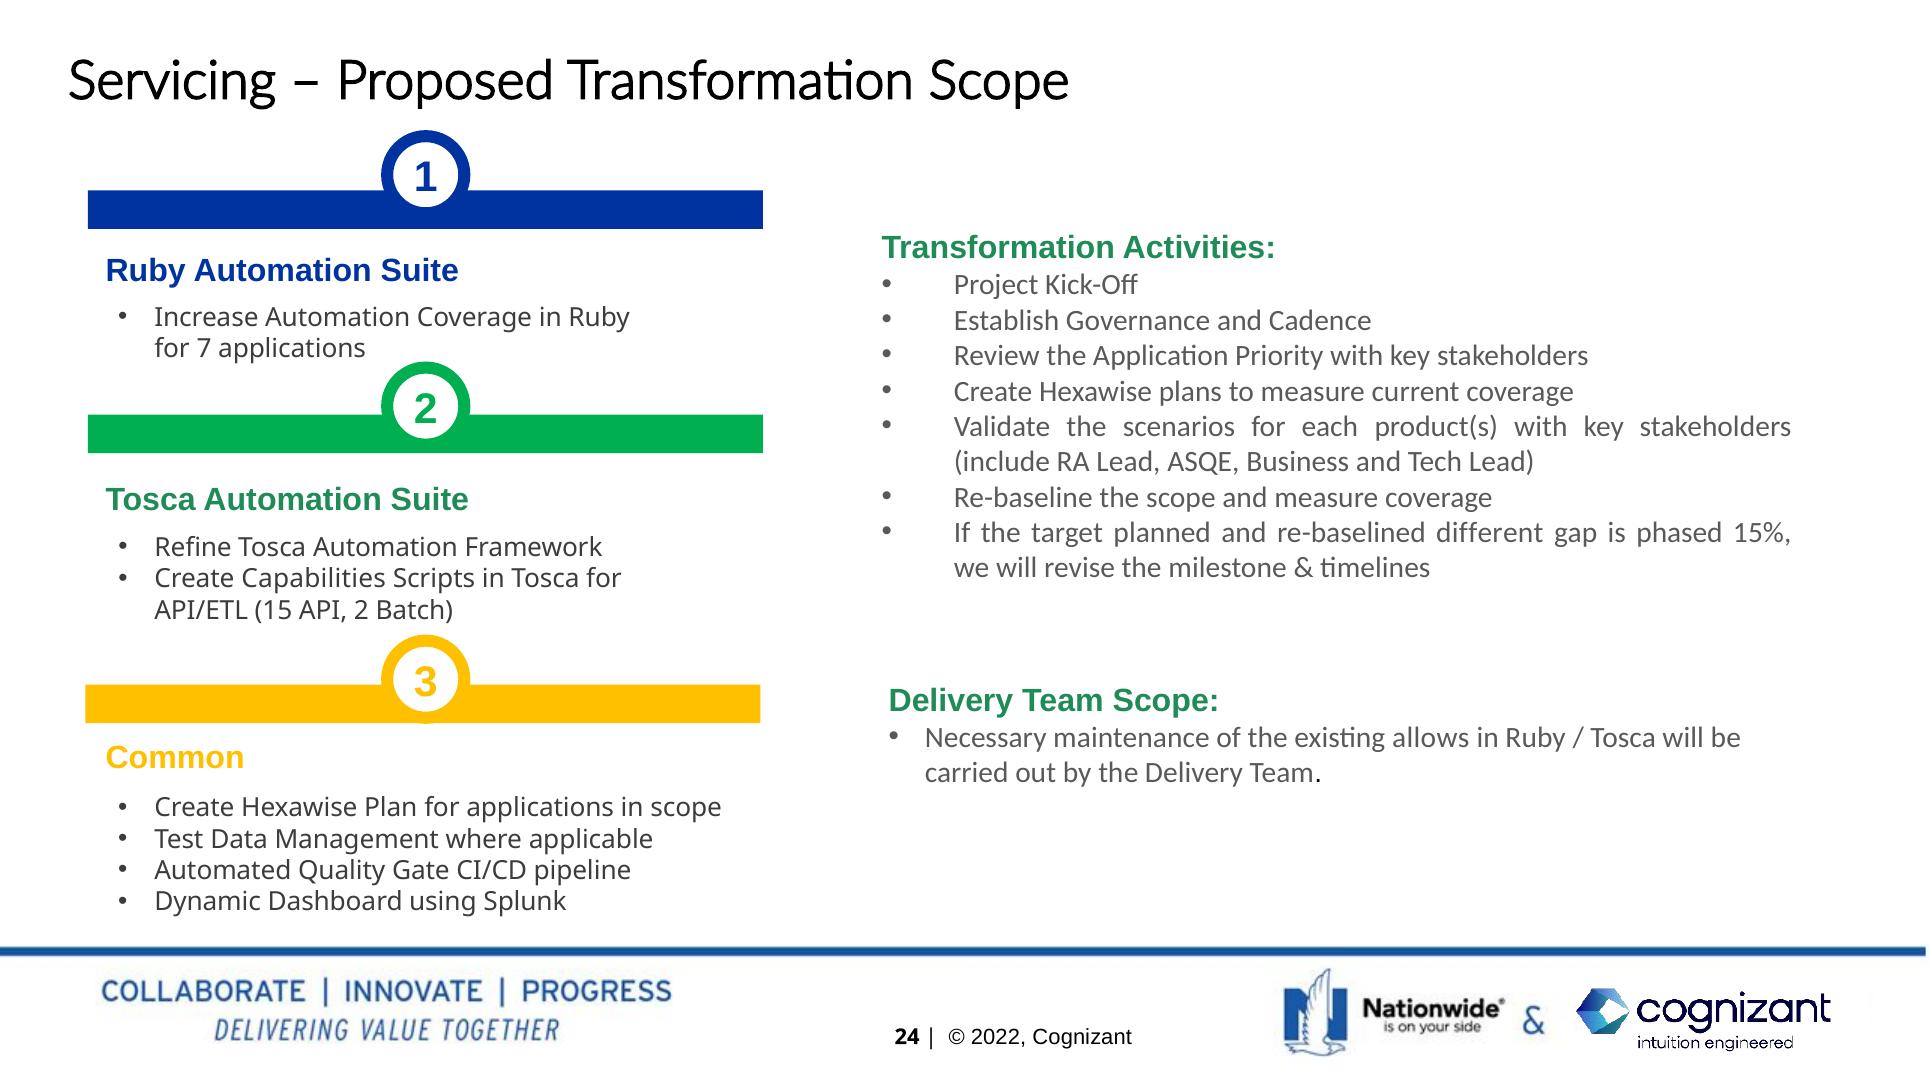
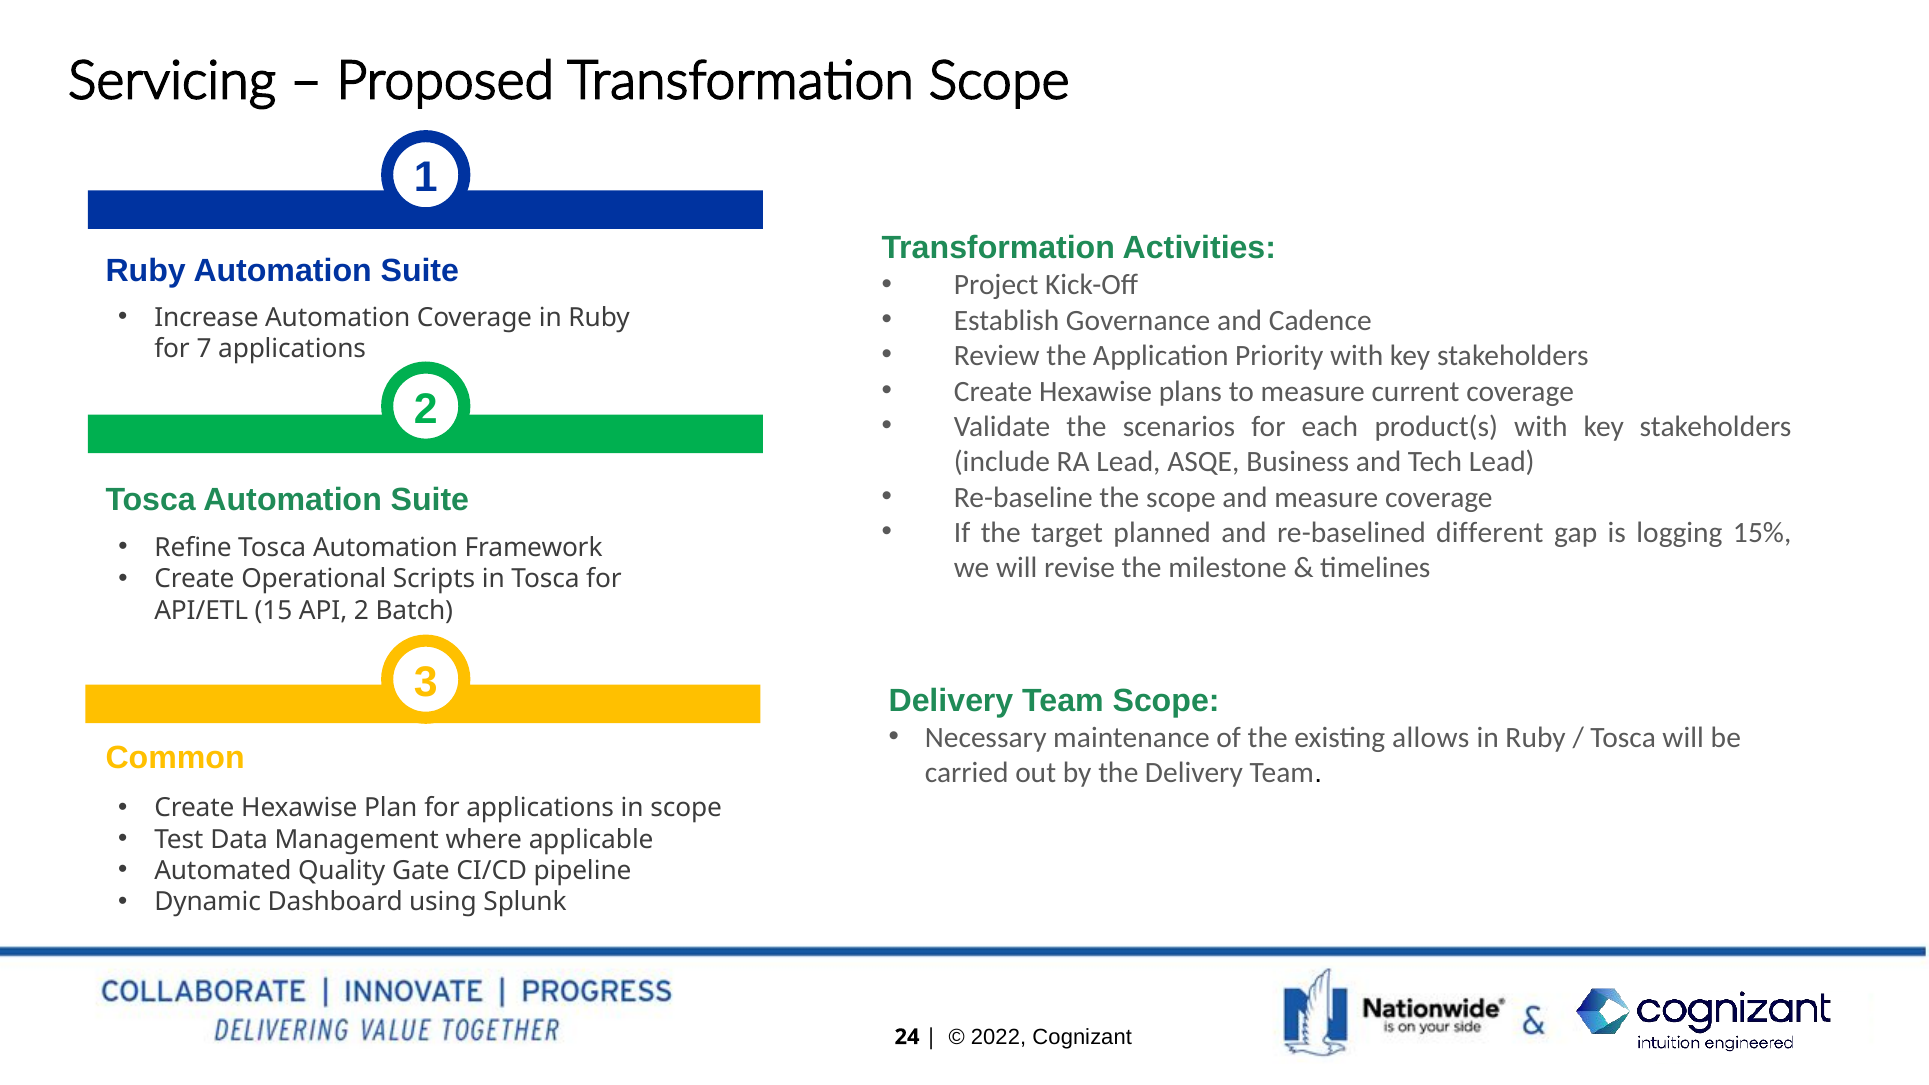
phased: phased -> logging (1680, 533)
Capabilities: Capabilities -> Operational (314, 579)
